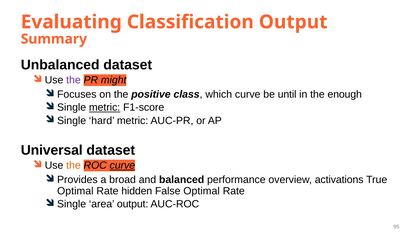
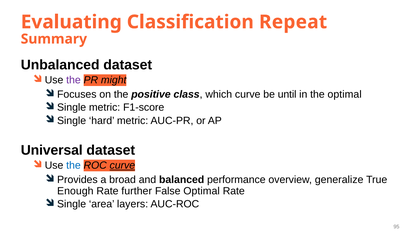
Classification Output: Output -> Repeat (293, 22)
the enough: enough -> optimal (345, 94)
metric underline: present -> none (105, 107)
the colour: orange -> blue (73, 165)
activations: activations -> generalize (339, 180)
Optimal: Optimal -> Enough (75, 191)
hidden: hidden -> further (137, 191)
area output: output -> layers (133, 204)
